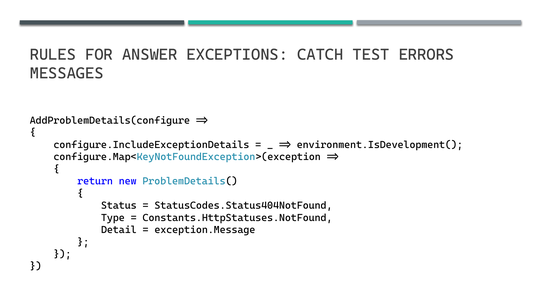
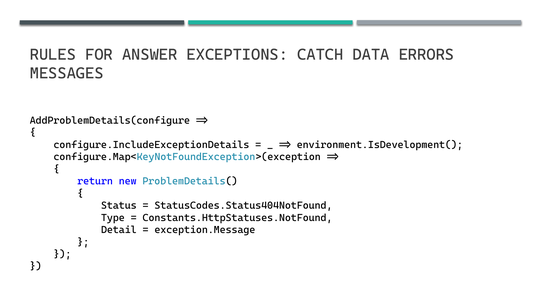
TEST: TEST -> DATA (371, 55)
